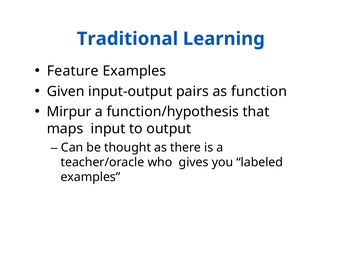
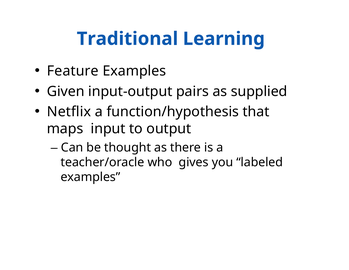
function: function -> supplied (259, 91)
Mirpur: Mirpur -> Netﬂix (69, 112)
